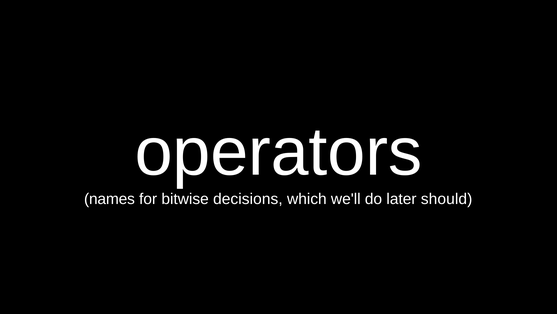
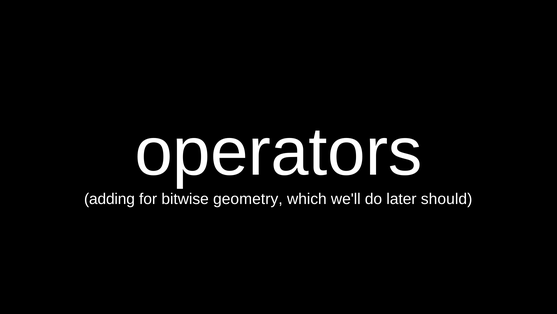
names: names -> adding (109, 199)
decisions: decisions -> geometry (248, 199)
